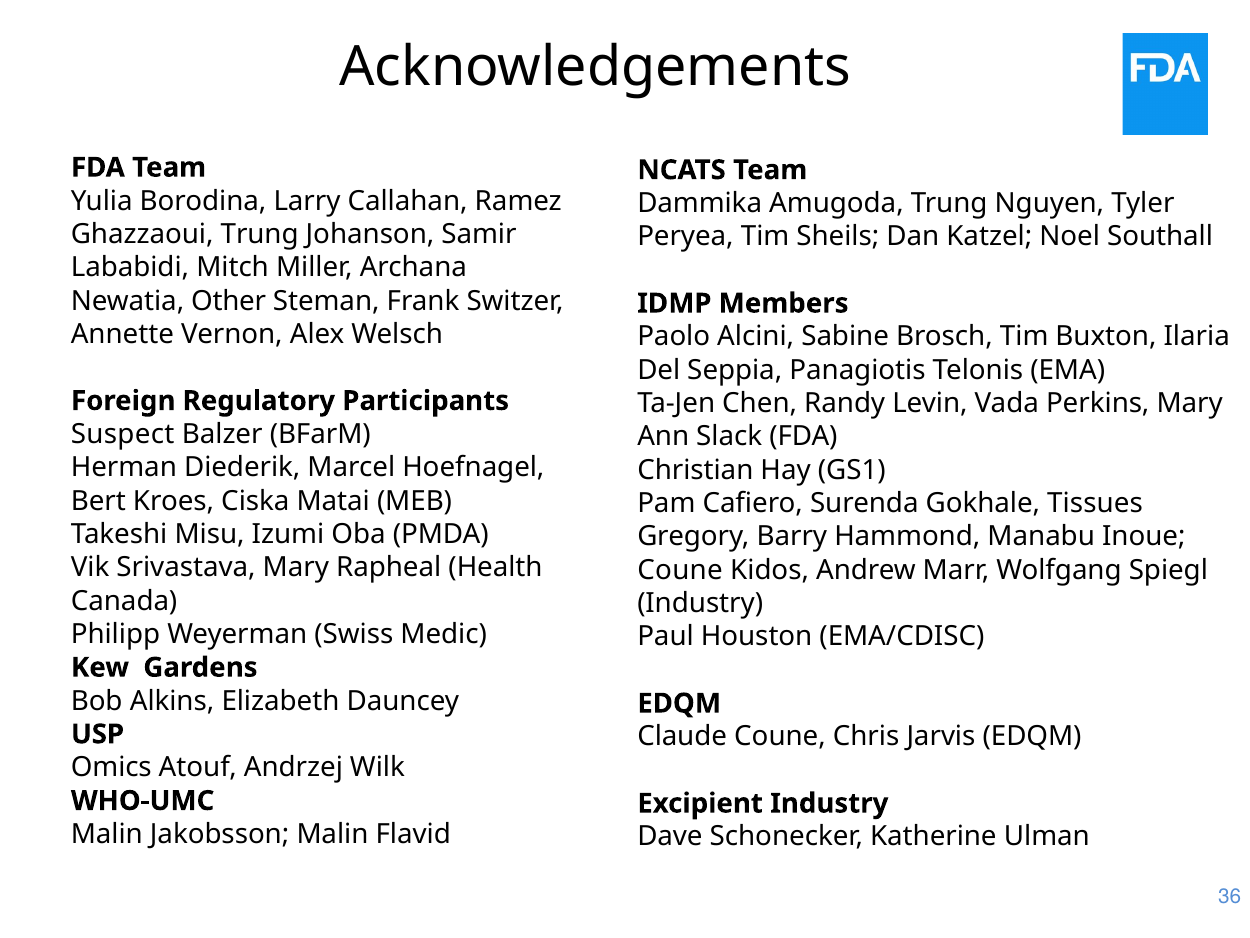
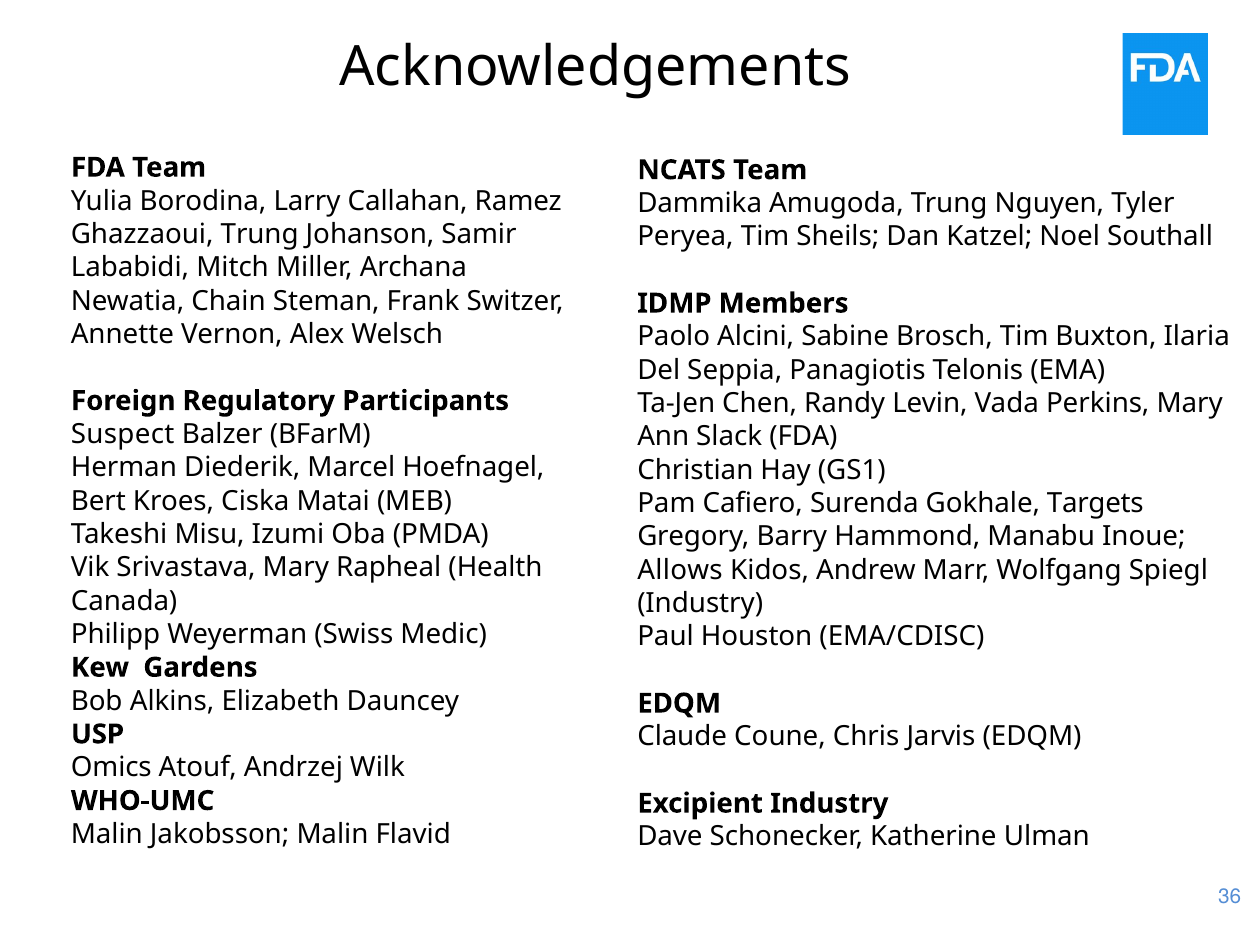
Other: Other -> Chain (229, 301)
Tissues: Tissues -> Targets (1095, 503)
Coune: Coune -> Allows (680, 570)
